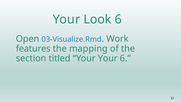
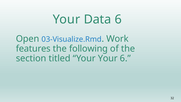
Look: Look -> Data (97, 19)
mapping: mapping -> following (88, 49)
